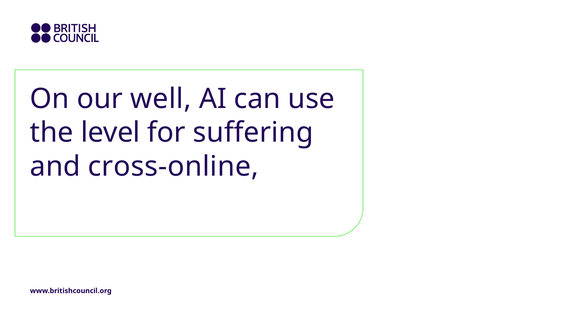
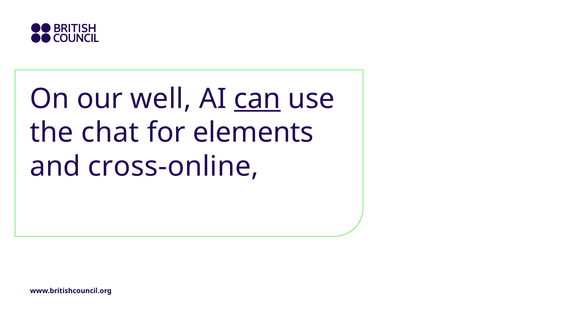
can underline: none -> present (257, 99)
level: level -> chat (110, 133)
suffering: suffering -> elements (253, 133)
